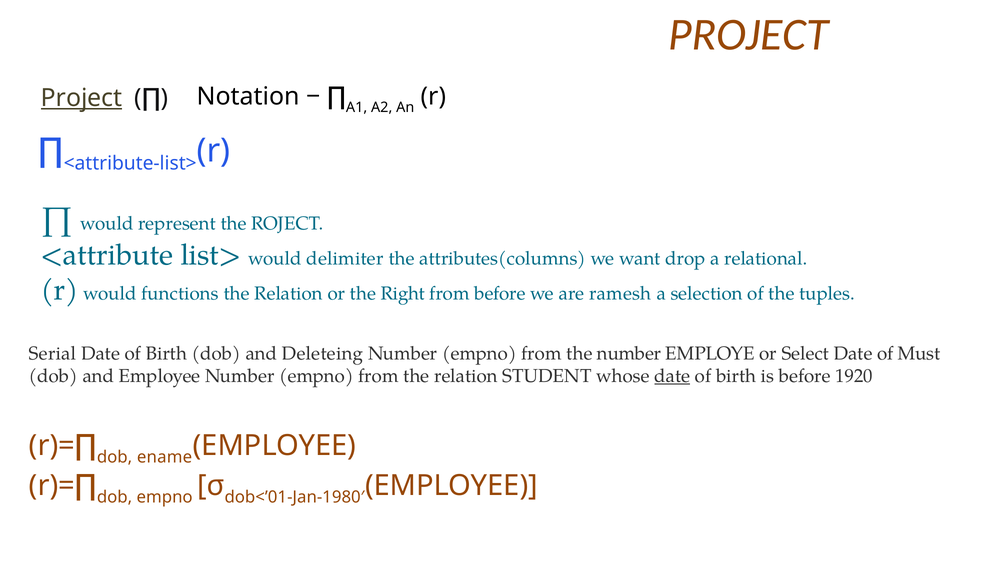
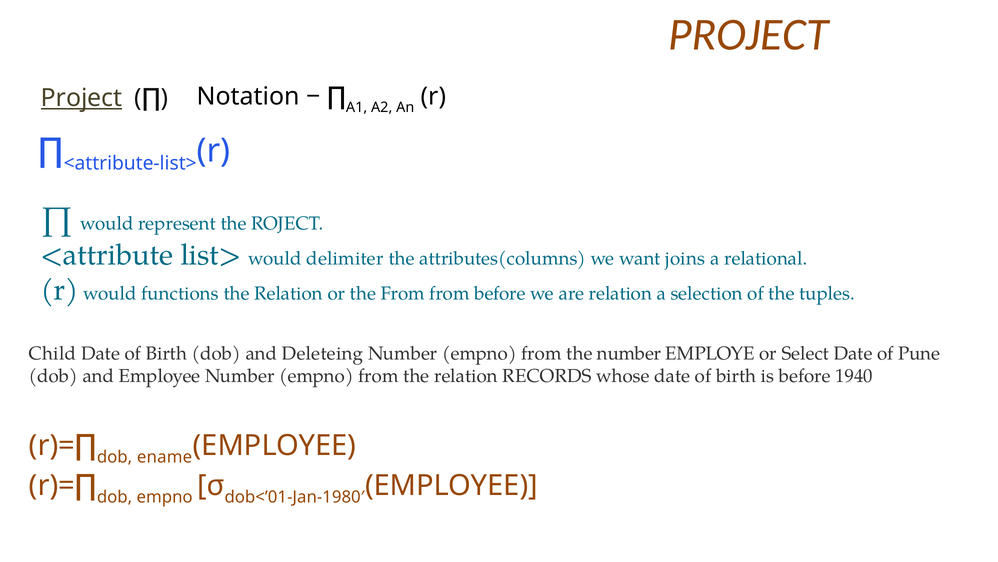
drop: drop -> joins (685, 258)
the Right: Right -> From (403, 293)
are ramesh: ramesh -> relation (620, 293)
Serial: Serial -> Child (53, 353)
Must: Must -> Pune (919, 353)
STUDENT: STUDENT -> RECORDS (547, 376)
date underline: present -> none (672, 376)
1920: 1920 -> 1940 (854, 376)
